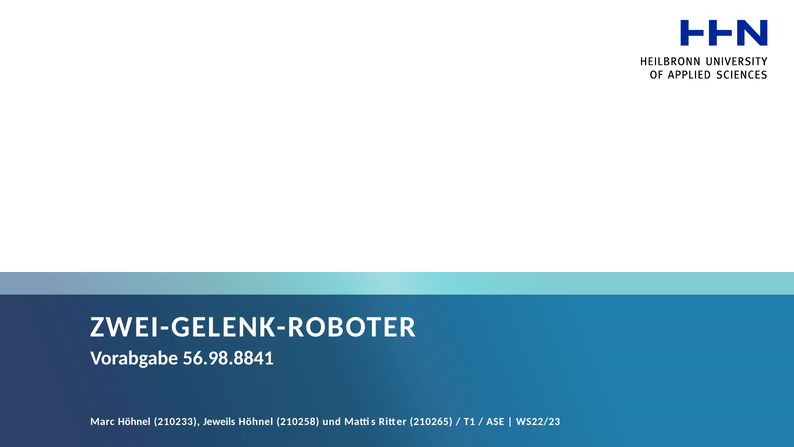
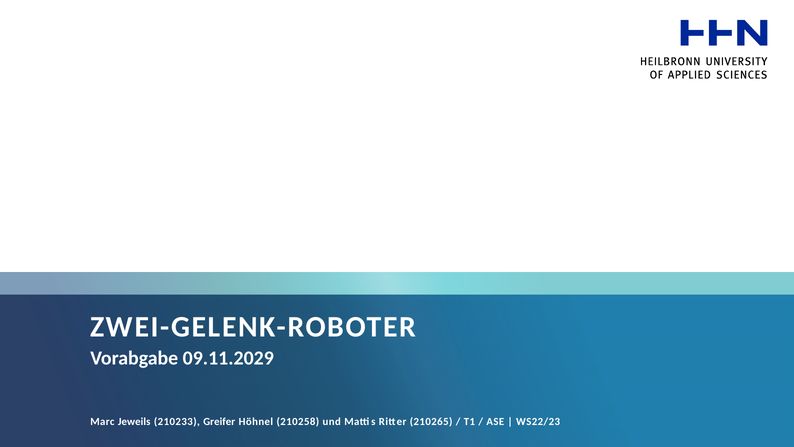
56.98.8841: 56.98.8841 -> 09.11.2029 (228, 358)
Marc Höhnel: Höhnel -> Jeweils (134, 421)
Jeweils: Jeweils -> Greifer (219, 421)
